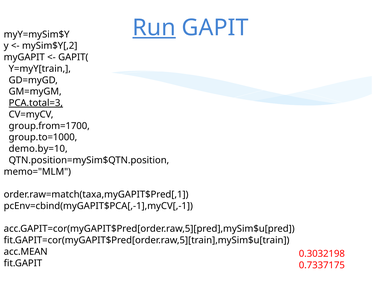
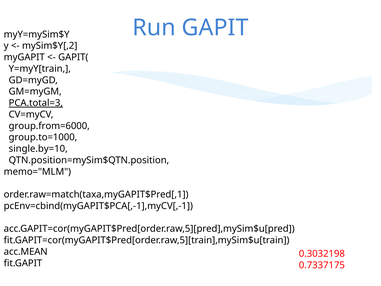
Run underline: present -> none (154, 28)
group.from=1700: group.from=1700 -> group.from=6000 (49, 126)
demo.by=10: demo.by=10 -> single.by=10 (38, 149)
